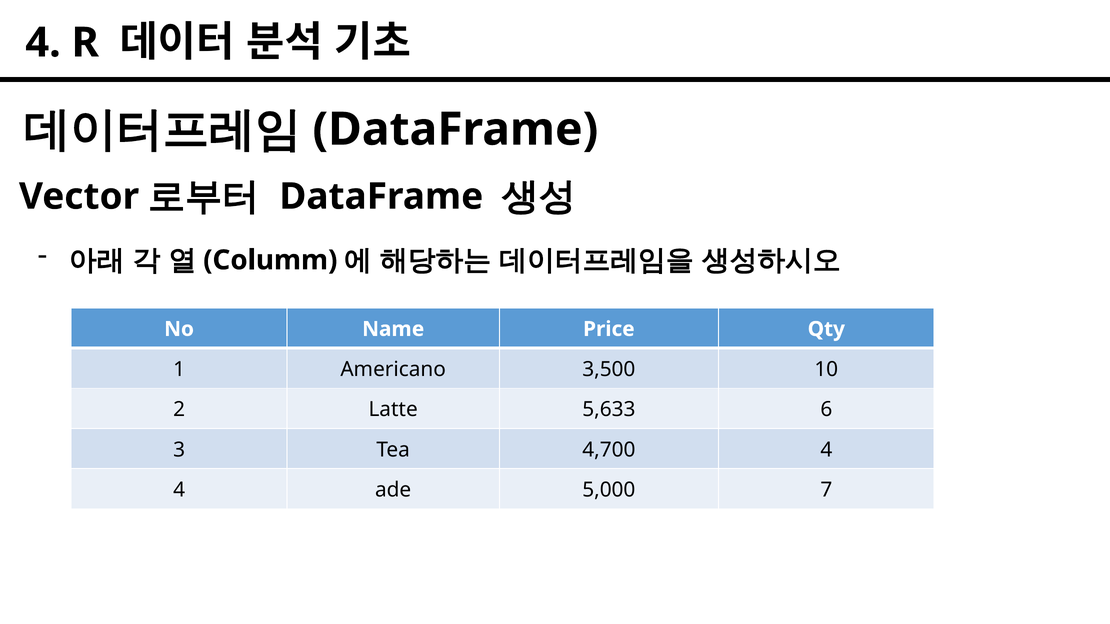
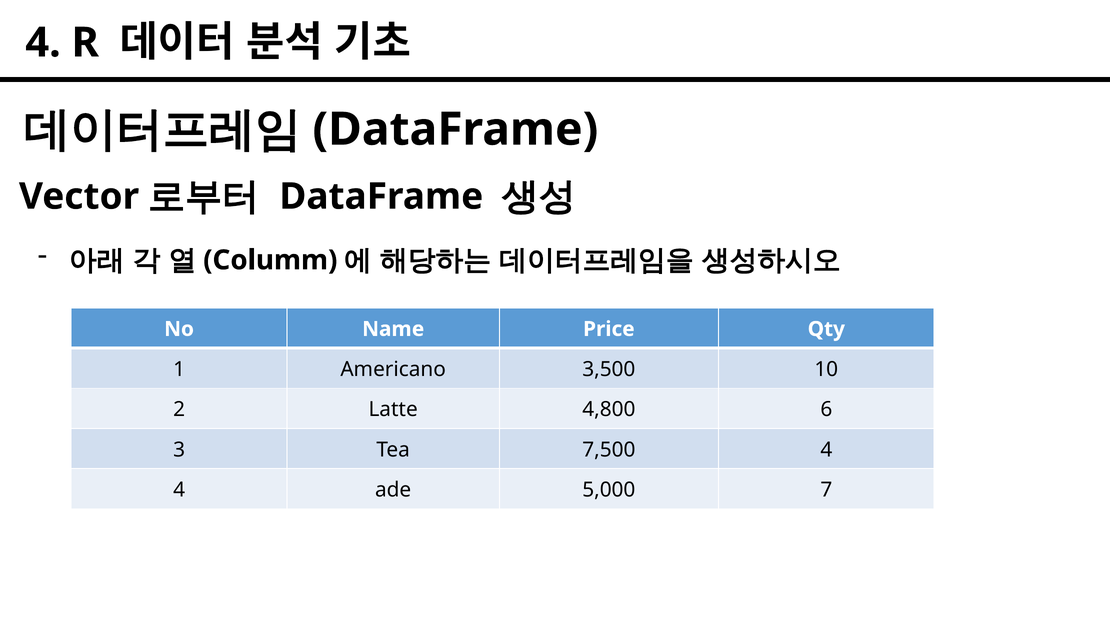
5,633: 5,633 -> 4,800 (609, 410)
4,700: 4,700 -> 7,500 (609, 450)
